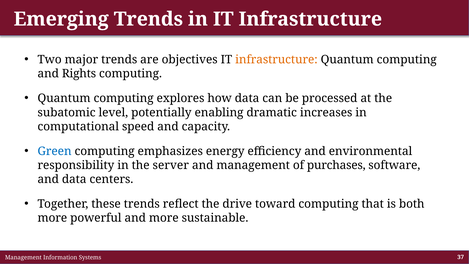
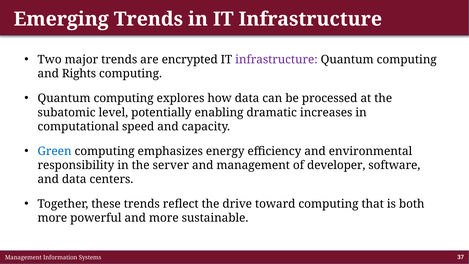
objectives: objectives -> encrypted (190, 60)
infrastructure colour: orange -> purple (276, 60)
purchases: purchases -> developer (336, 165)
